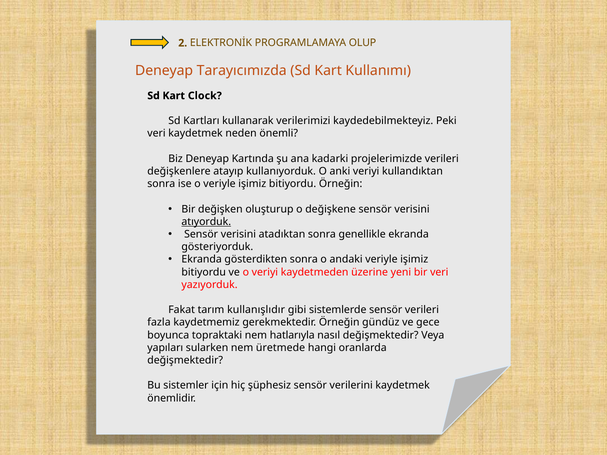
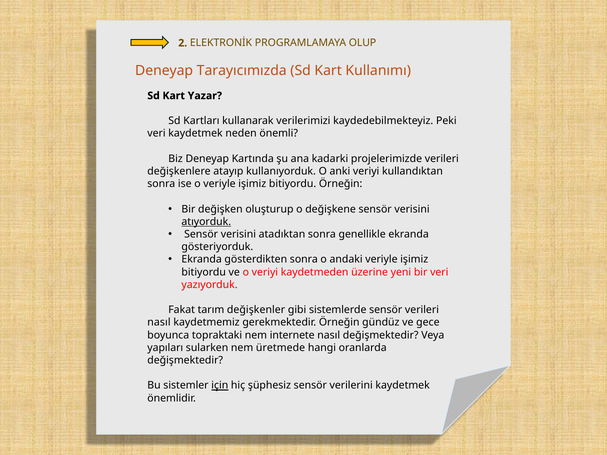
Clock: Clock -> Yazar (205, 96)
kullanışlıdır: kullanışlıdır -> değişkenler (256, 310)
fazla: fazla -> nasıl (159, 323)
hatlarıyla: hatlarıyla -> internete (292, 335)
için underline: none -> present (220, 386)
